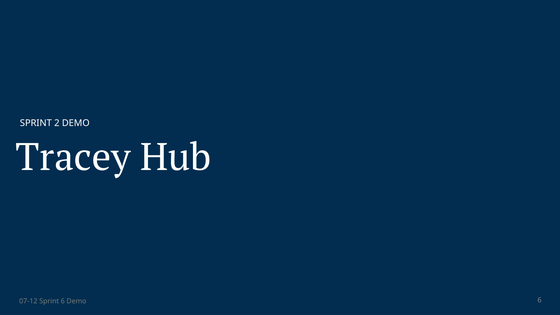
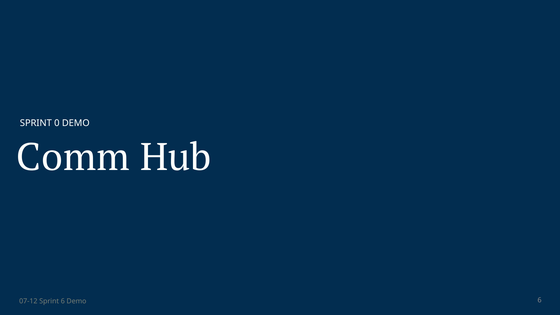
2: 2 -> 0 (57, 123)
Tracey: Tracey -> Comm (73, 158)
